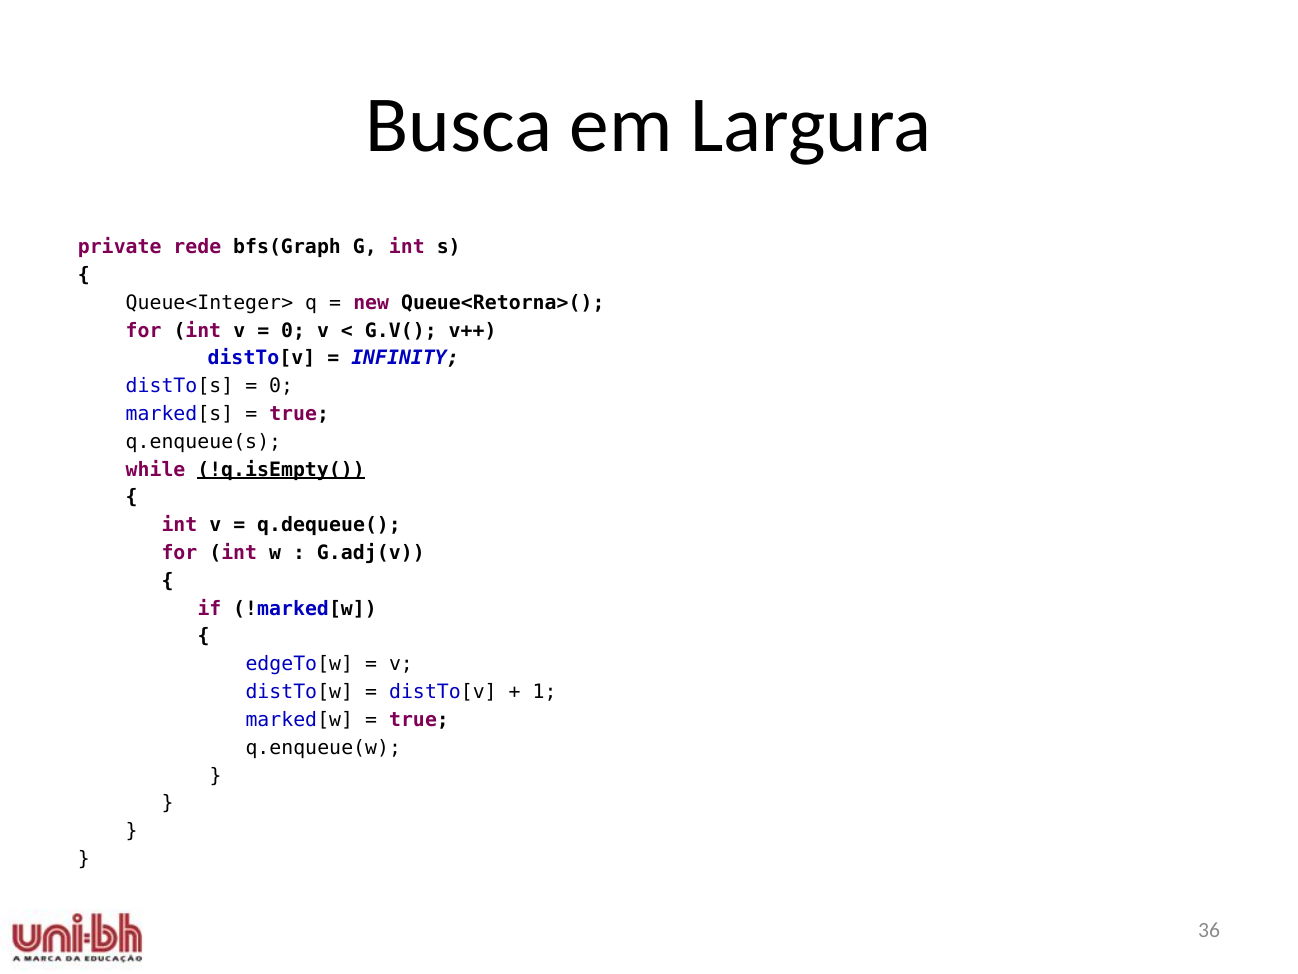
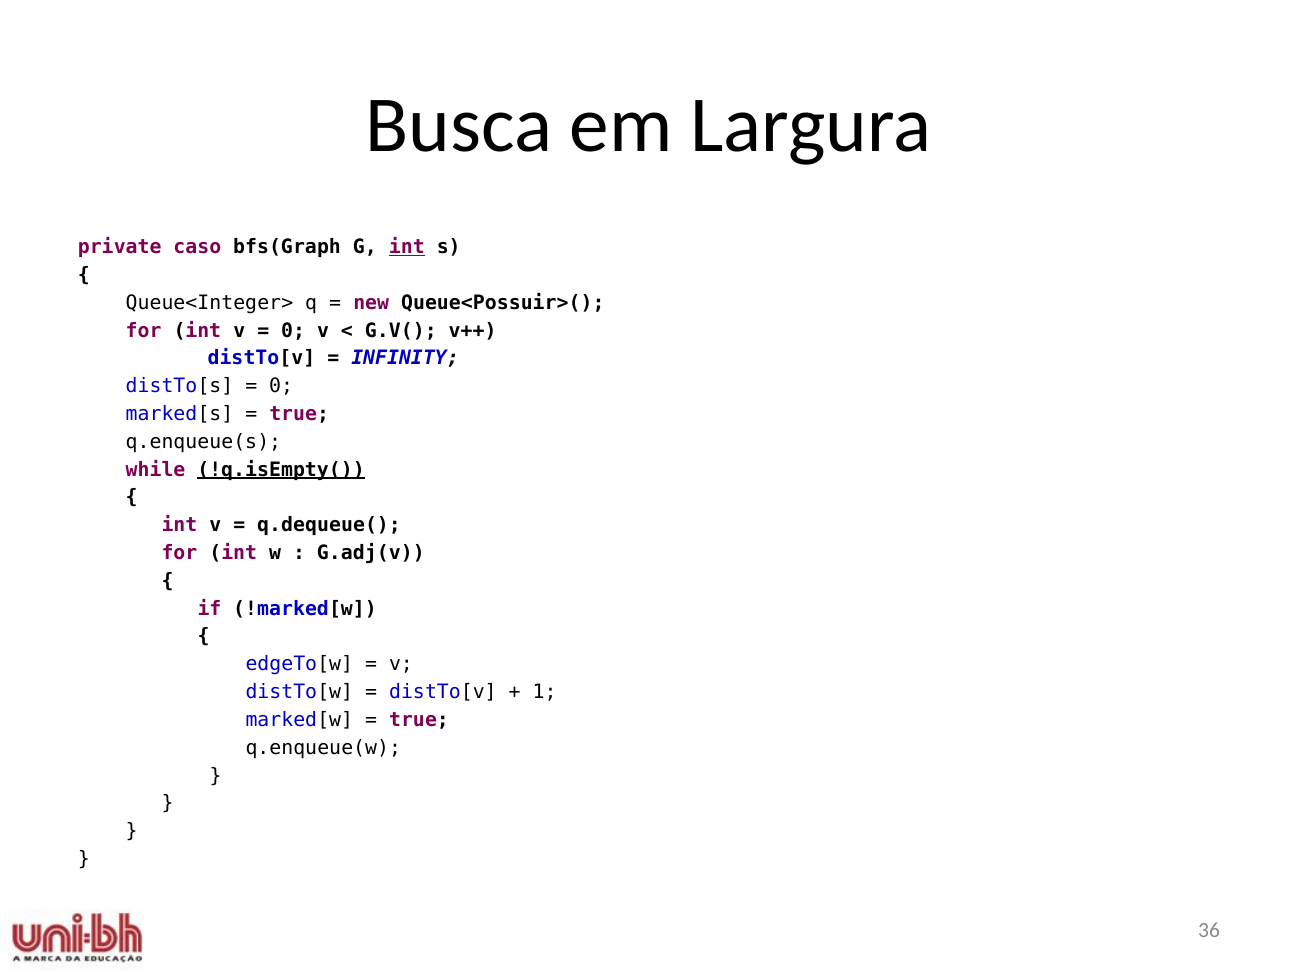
rede: rede -> caso (197, 247)
int underline: none -> present (407, 247)
Queue<Retorna>(: Queue<Retorna>( -> Queue<Possuir>( (503, 303)
